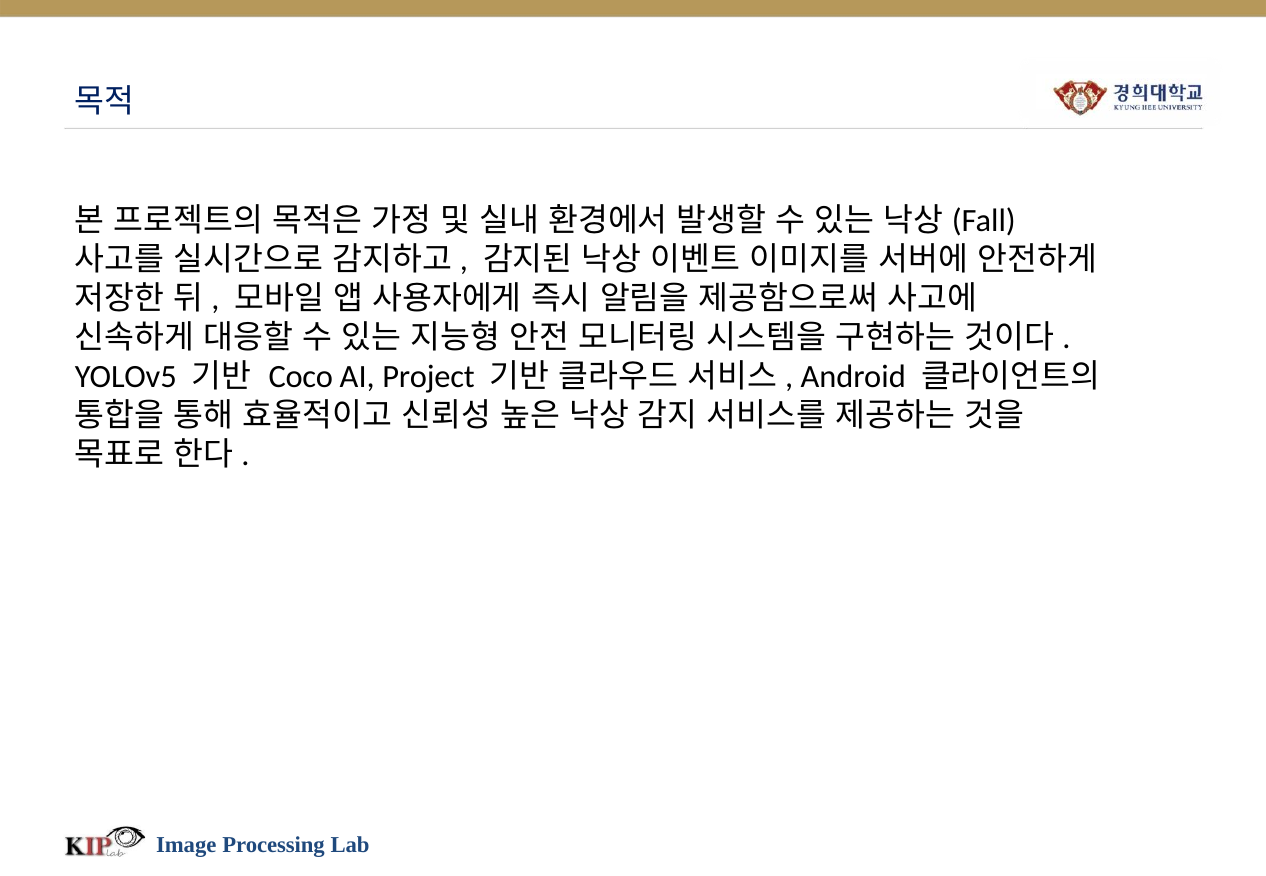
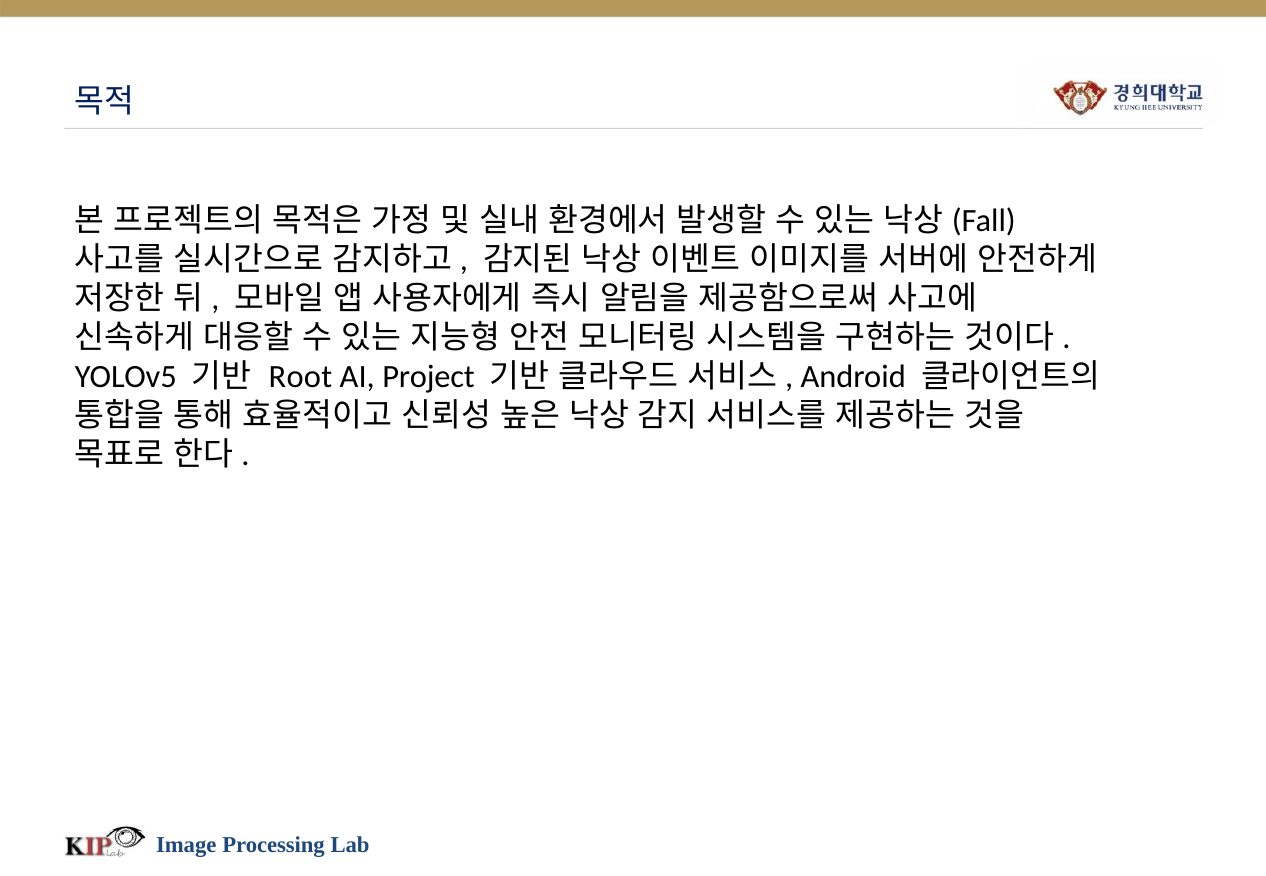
Coco: Coco -> Root (300, 377)
